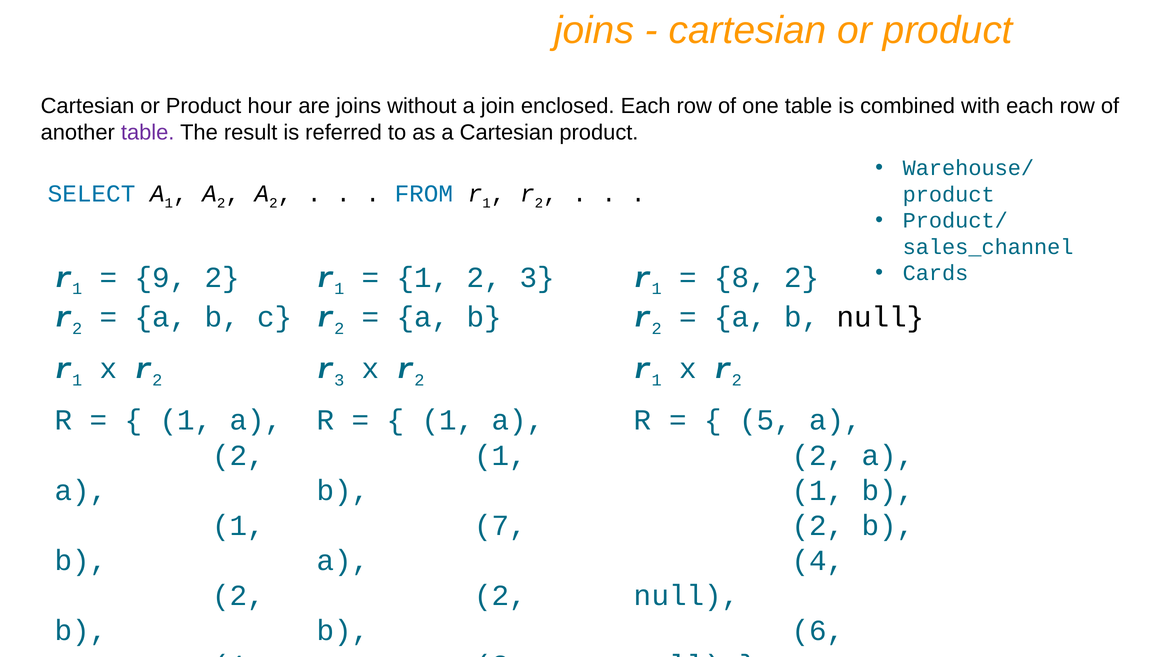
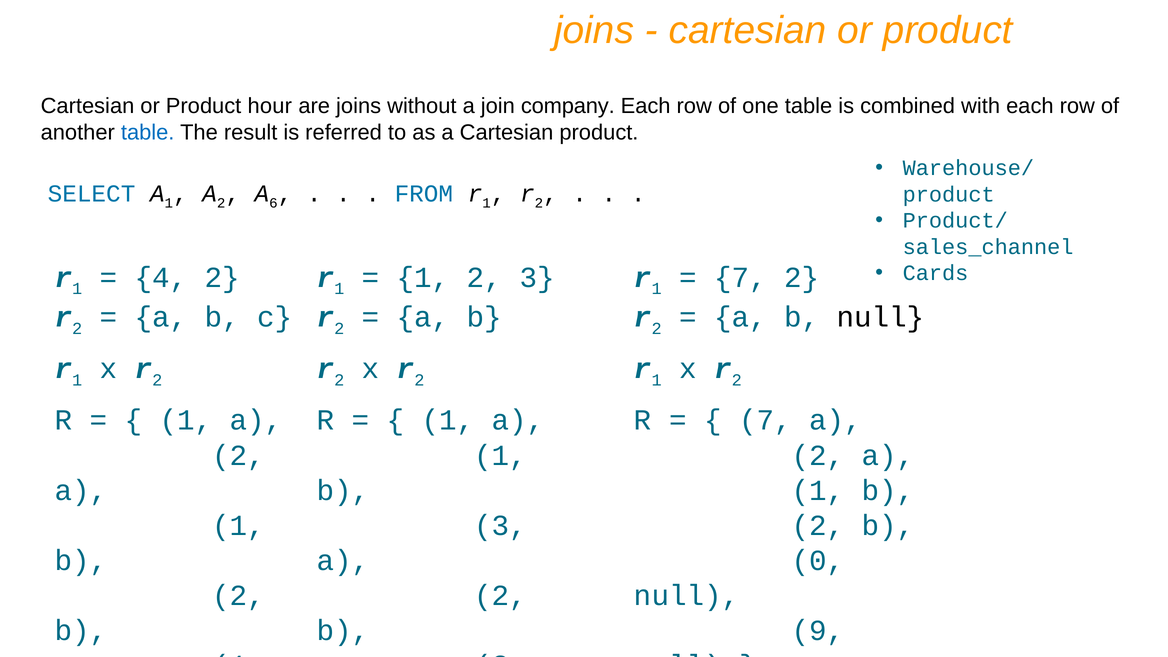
enclosed: enclosed -> company (568, 106)
table colour: purple -> blue (148, 132)
2: 2 -> 6 (273, 203)
9: 9 -> 4 (161, 277)
8: 8 -> 7 (740, 277)
3: 3 -> 2 (339, 380)
5: 5 -> 7 (765, 420)
7: 7 -> 3 (501, 525)
4: 4 -> 0 (818, 560)
6: 6 -> 9 (818, 631)
